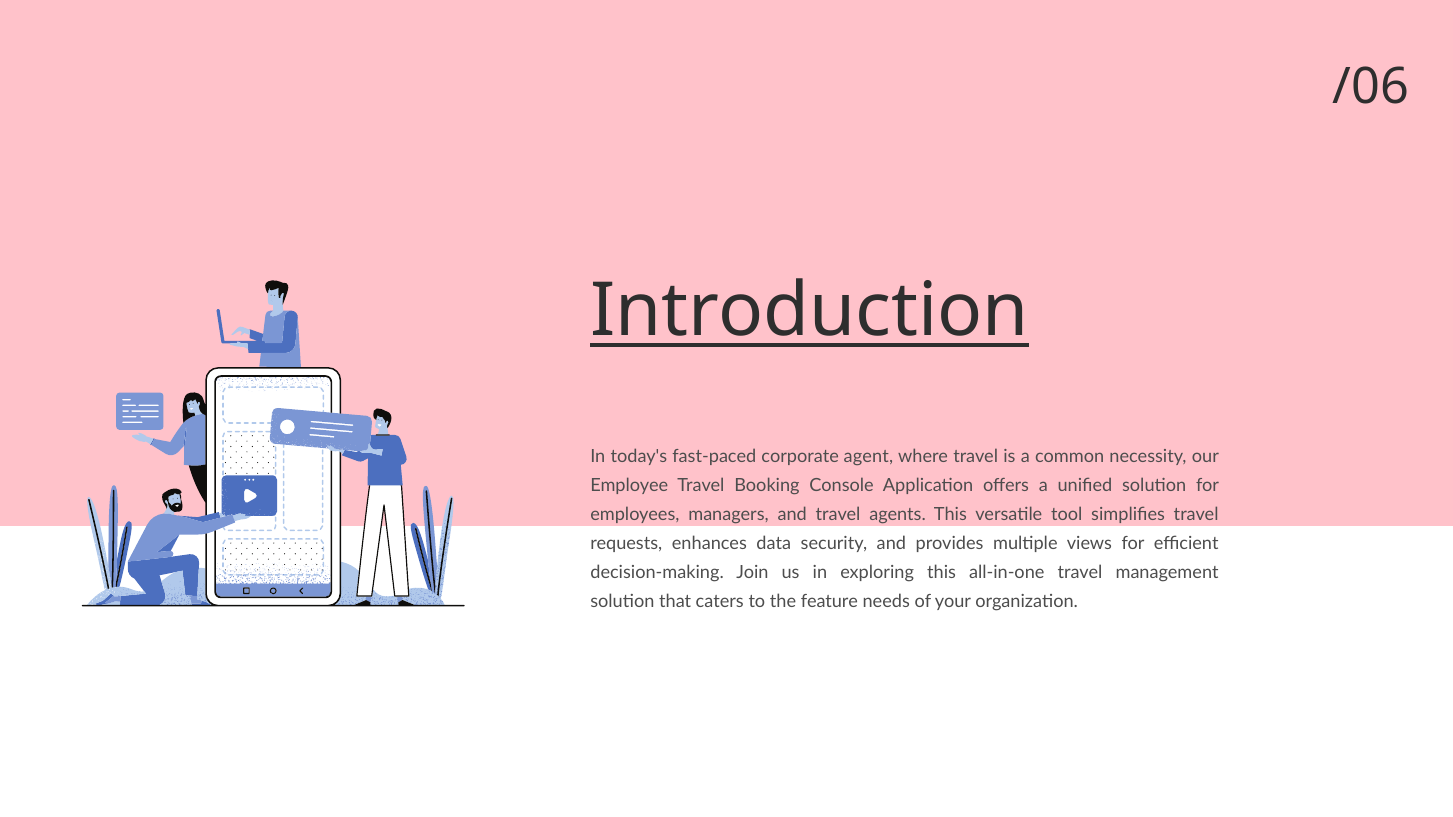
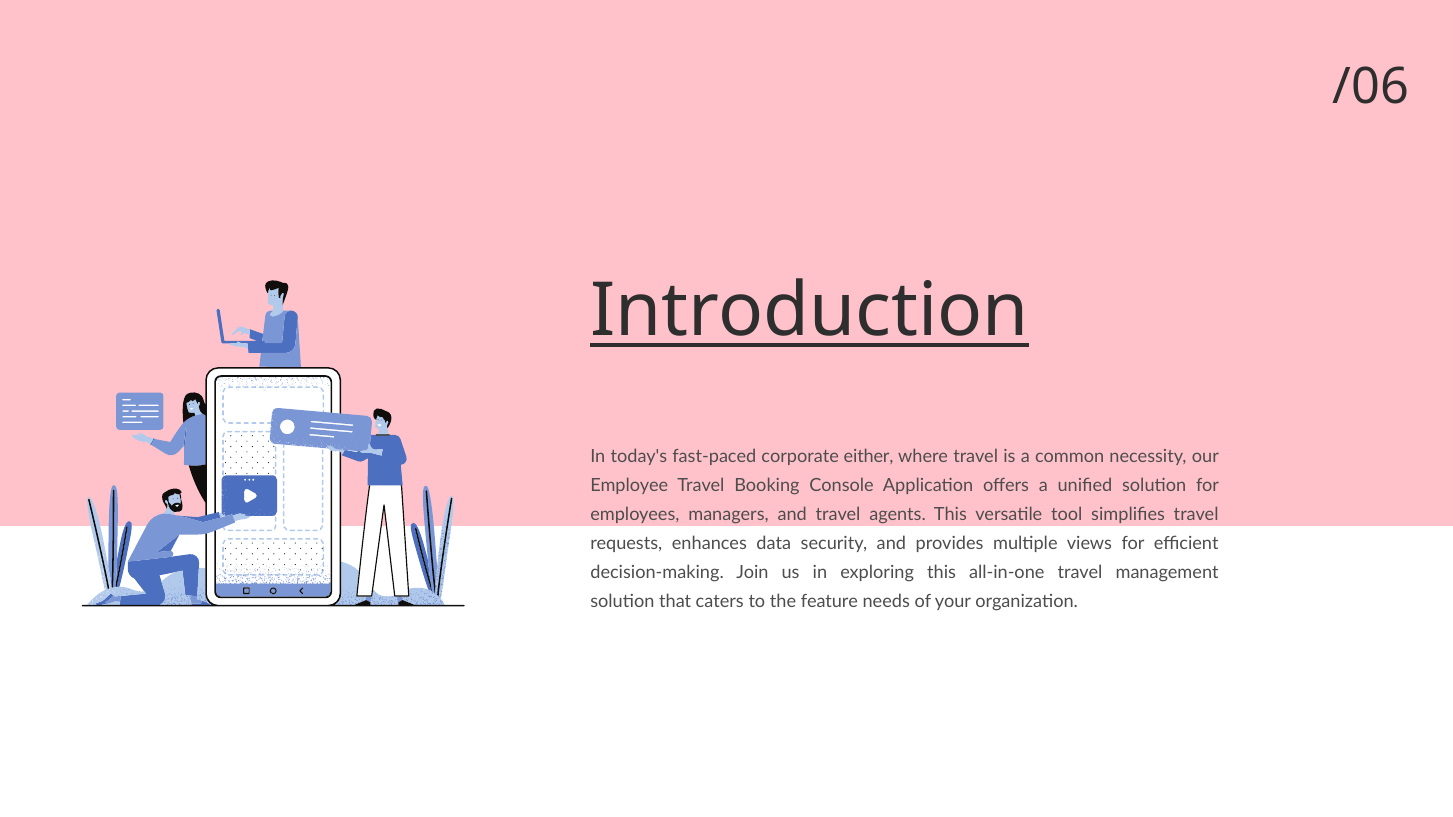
agent: agent -> either (869, 457)
